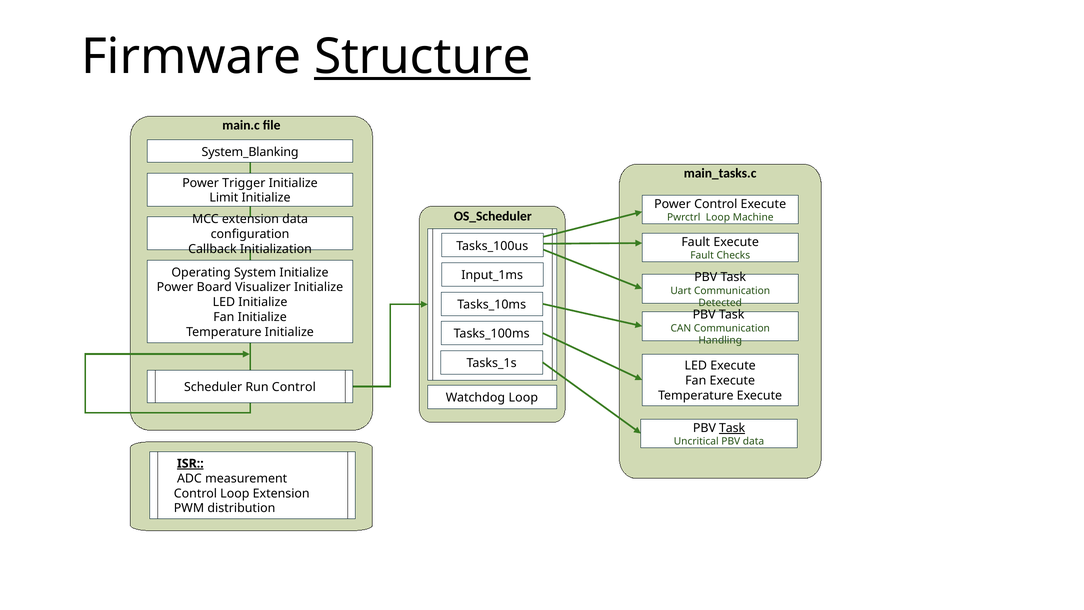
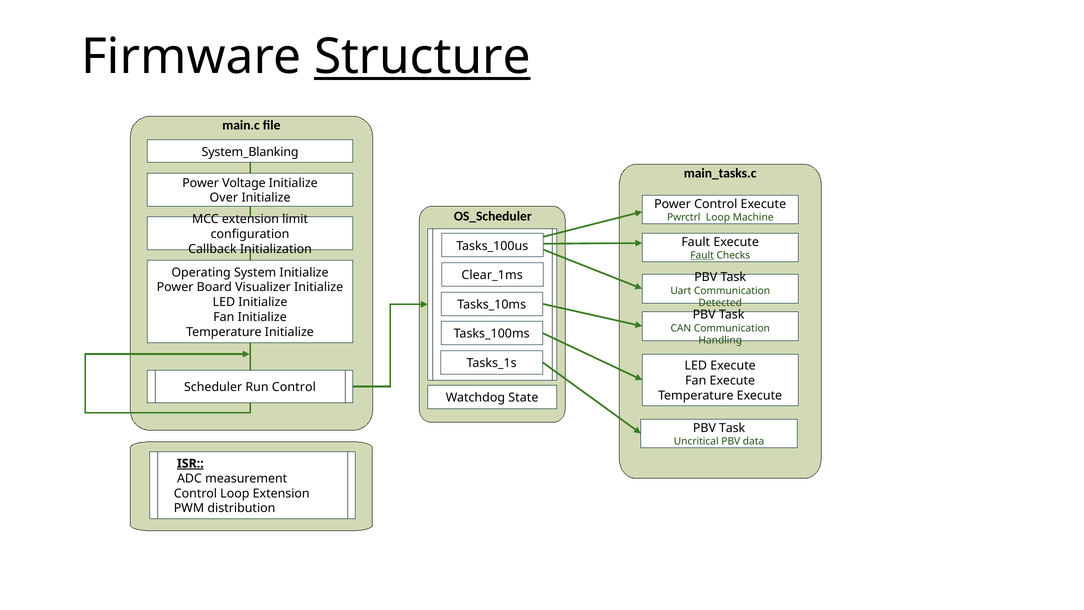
Trigger: Trigger -> Voltage (244, 183)
Limit: Limit -> Over (224, 198)
extension data: data -> limit (295, 219)
Fault underline: none -> present (702, 255)
Input_1ms: Input_1ms -> Clear_1ms (492, 275)
Watchdog Loop: Loop -> State (523, 397)
Task underline: present -> none (732, 428)
